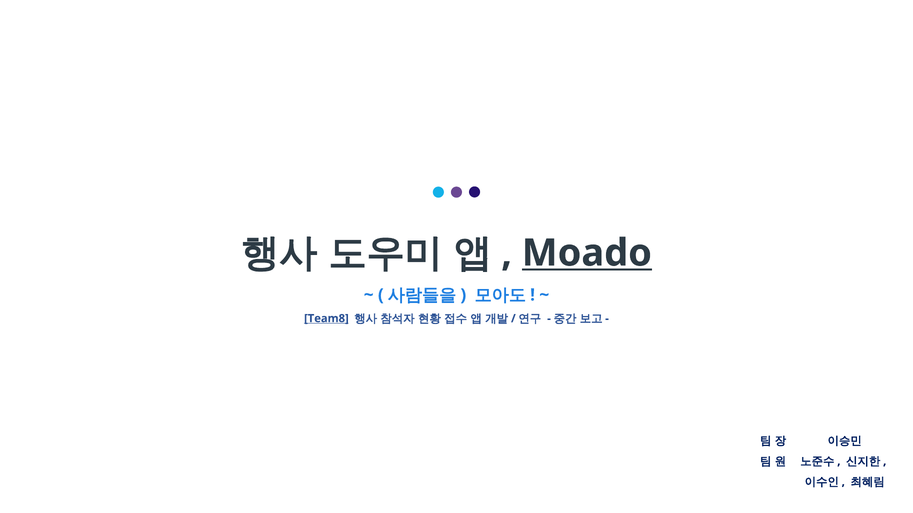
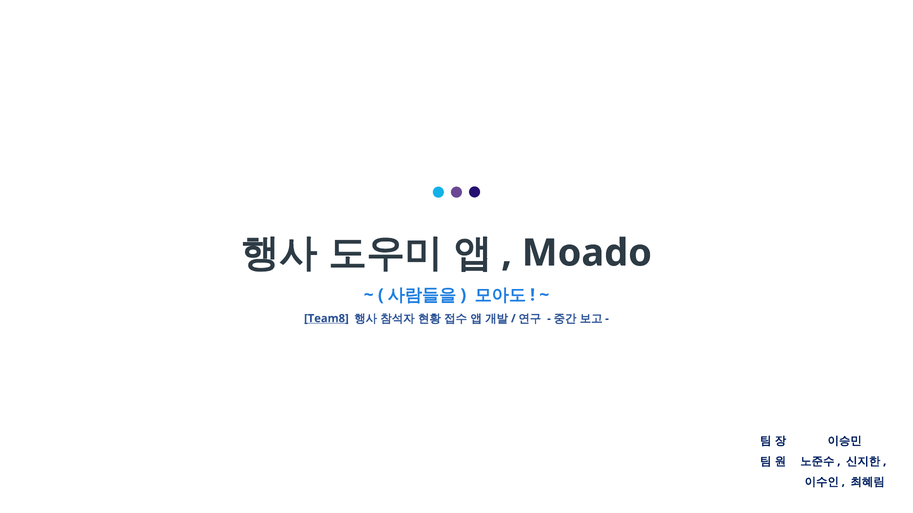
Moado underline: present -> none (587, 253)
